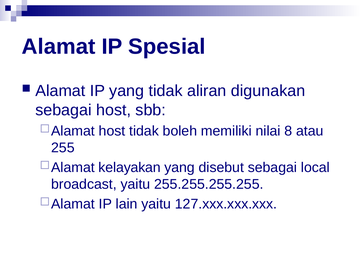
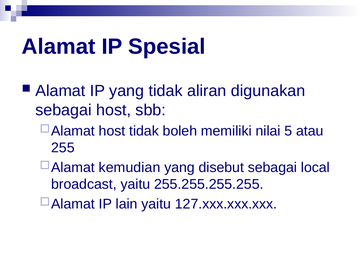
8: 8 -> 5 (288, 131)
kelayakan: kelayakan -> kemudian (130, 168)
